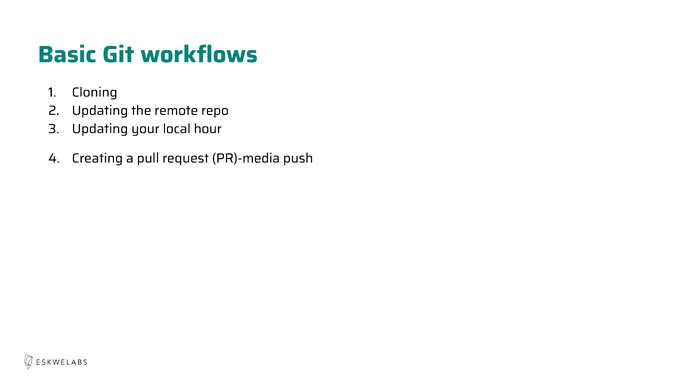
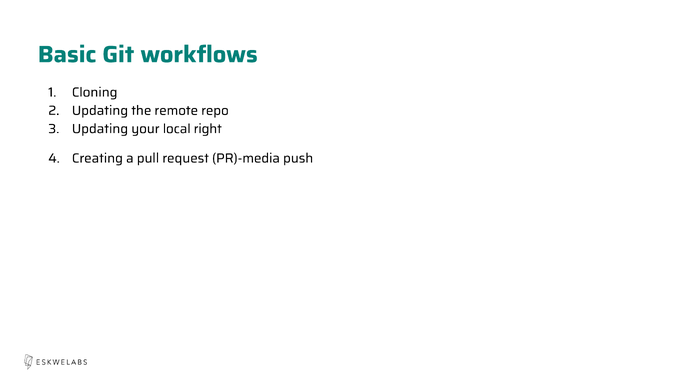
hour: hour -> right (208, 129)
